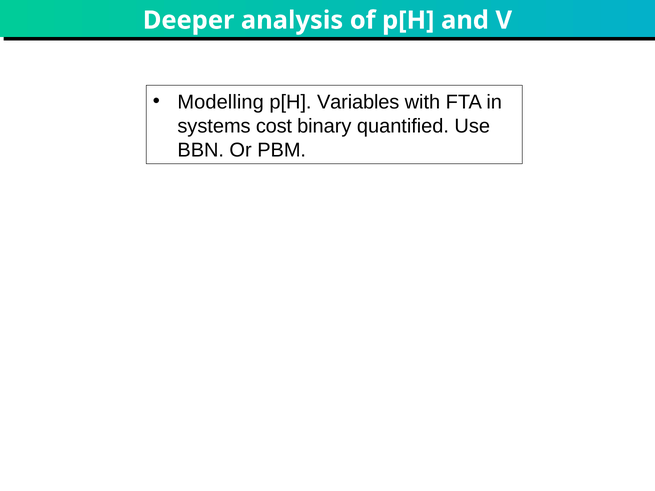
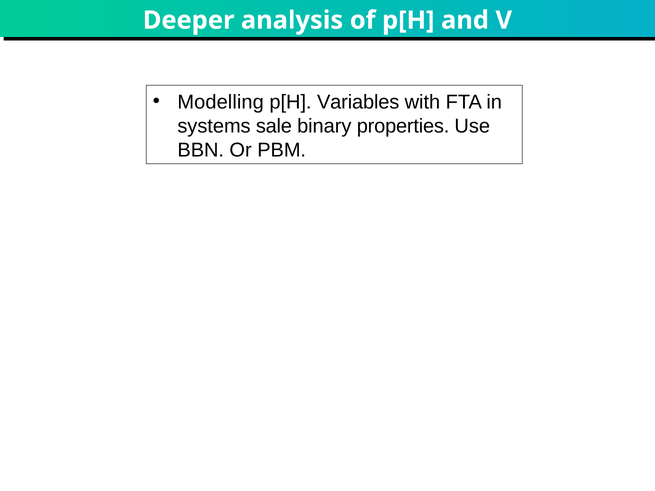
cost: cost -> sale (274, 126)
quantified: quantified -> properties (403, 126)
